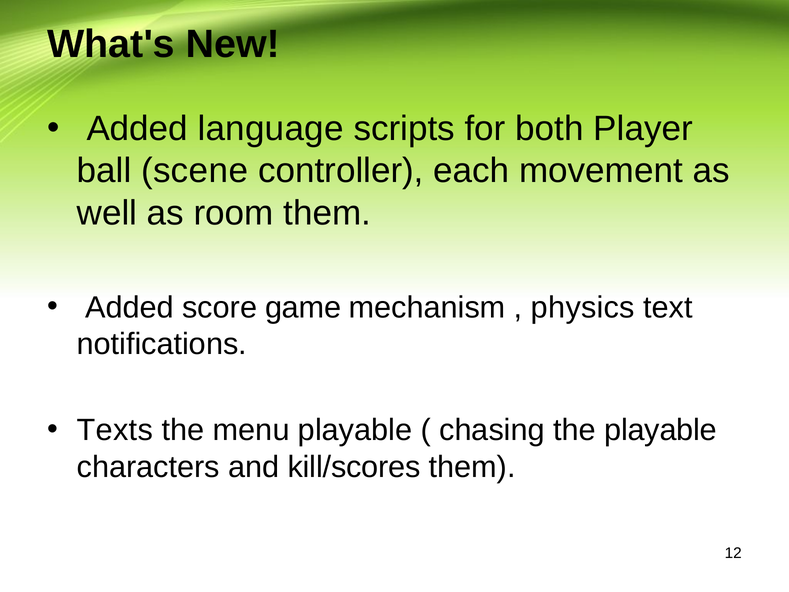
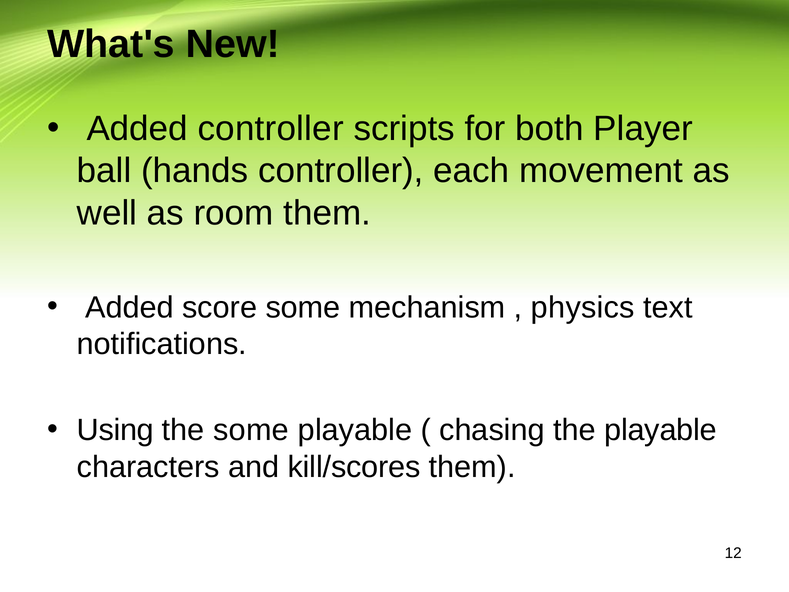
Added language: language -> controller (271, 129)
scene: scene -> hands (195, 171)
score game: game -> some (303, 307)
Texts: Texts -> Using (115, 430)
the menu: menu -> some (251, 430)
